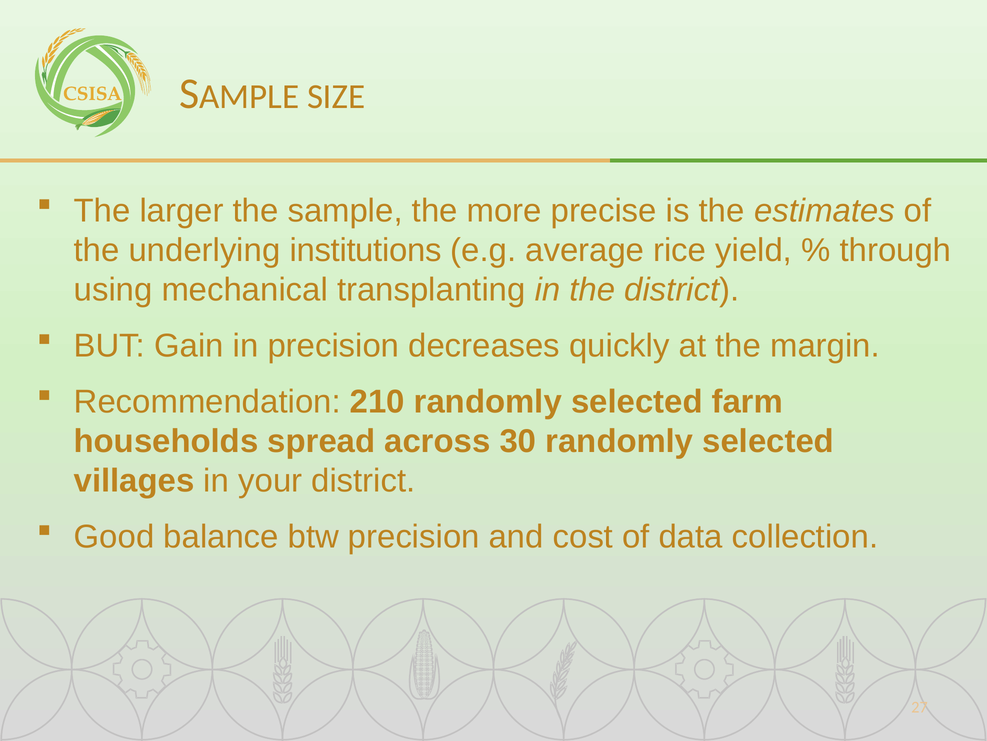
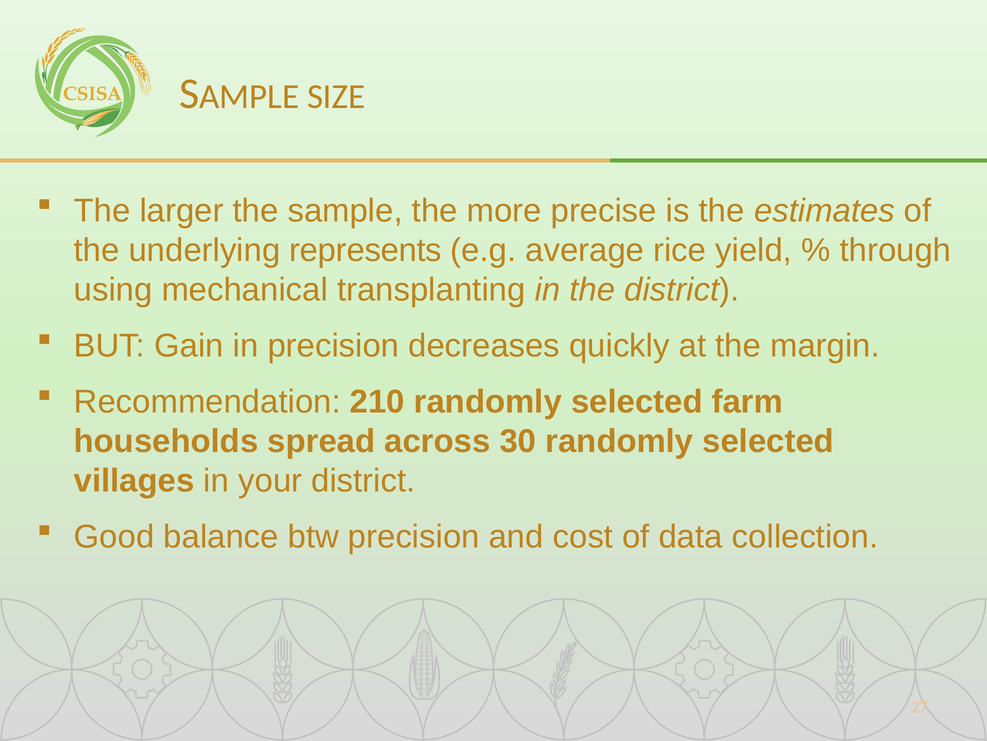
institutions: institutions -> represents (366, 250)
